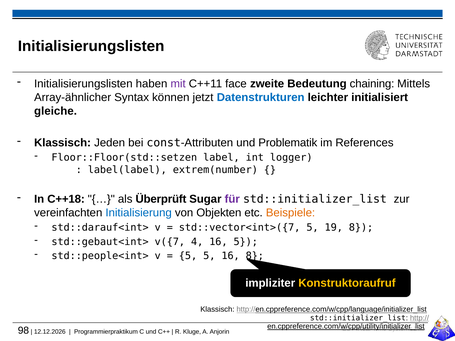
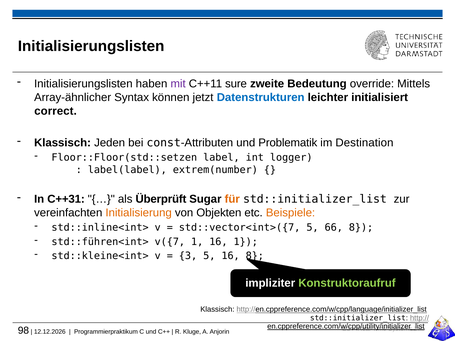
face: face -> sure (236, 84)
chaining: chaining -> override (372, 84)
gleiche: gleiche -> correct (56, 111)
References: References -> Destination (364, 143)
C++18: C++18 -> C++31 (66, 199)
für colour: purple -> orange (232, 199)
Initialisierung colour: blue -> orange (139, 213)
std::darauf<int>: std::darauf<int> -> std::inline<int> (100, 228)
19: 19 -> 66 (334, 228)
std::gebaut<int>: std::gebaut<int> -> std::führen<int> (100, 242)
v({7 4: 4 -> 1 (197, 242)
16 5: 5 -> 1 (246, 242)
std::people<int>: std::people<int> -> std::kleine<int> (100, 256)
5: 5 -> 3 (188, 256)
Konstruktoraufruf colour: yellow -> light green (347, 283)
